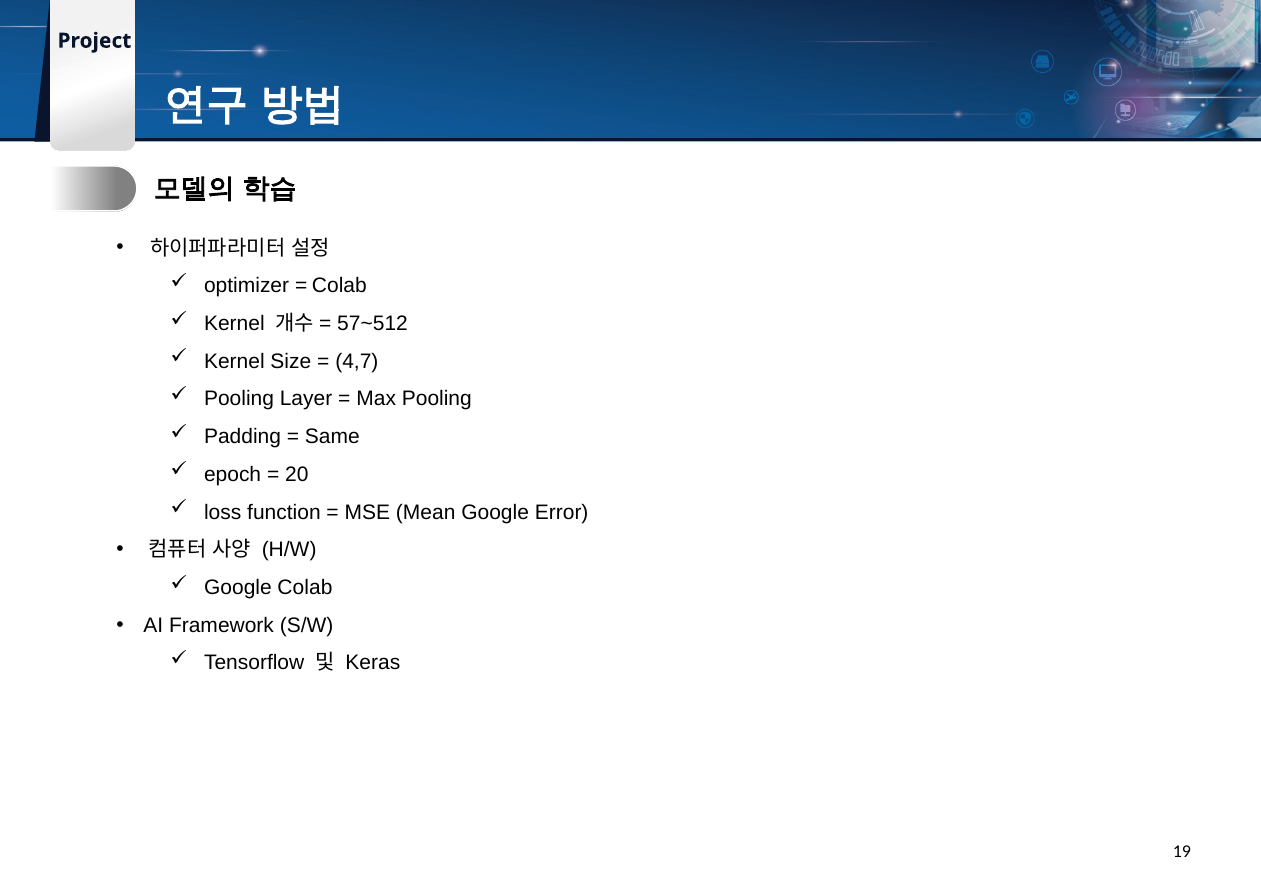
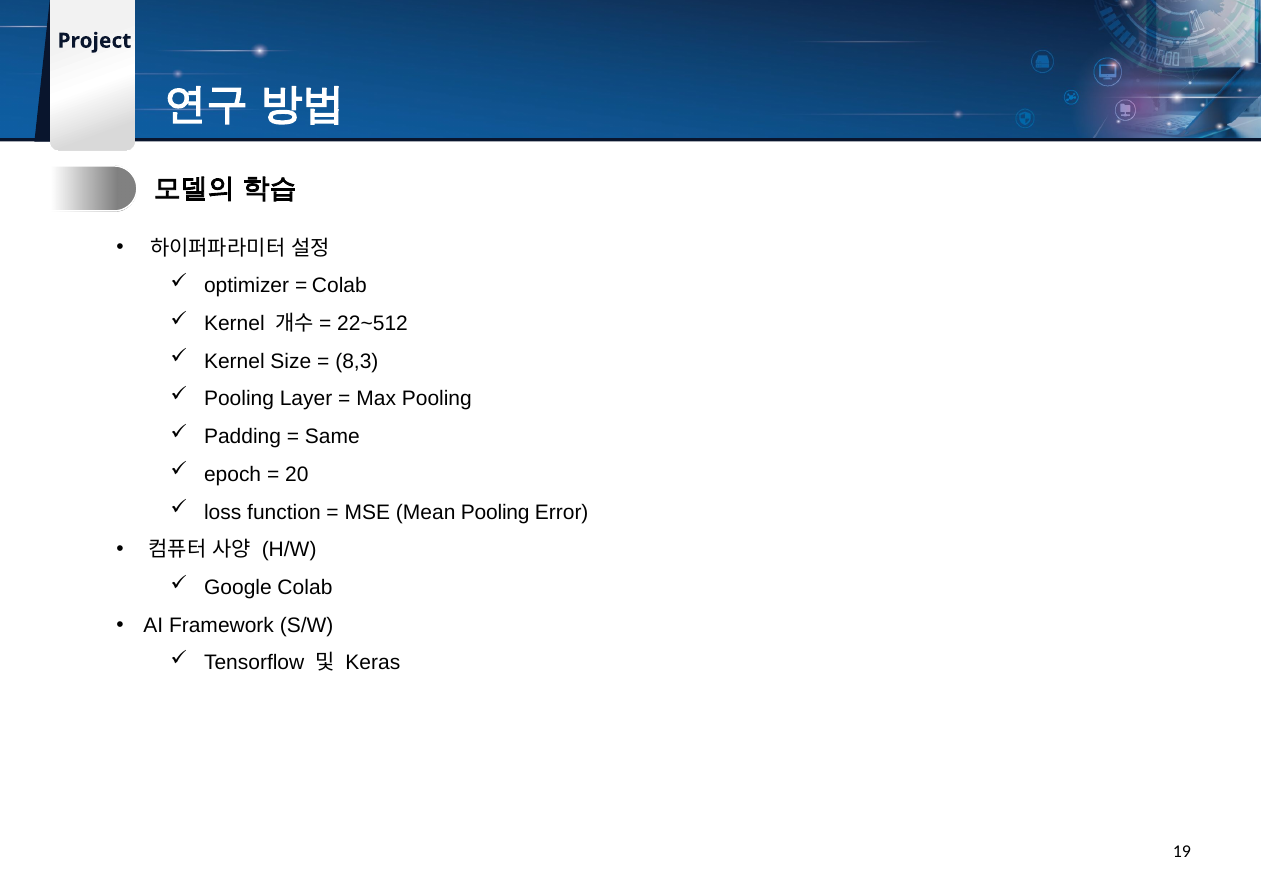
57~512: 57~512 -> 22~512 (373, 324)
4,7: 4,7 -> 8,3 (357, 362)
Mean Google: Google -> Pooling (495, 513)
